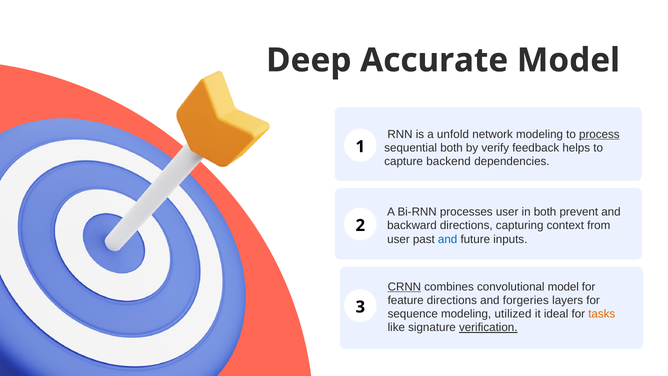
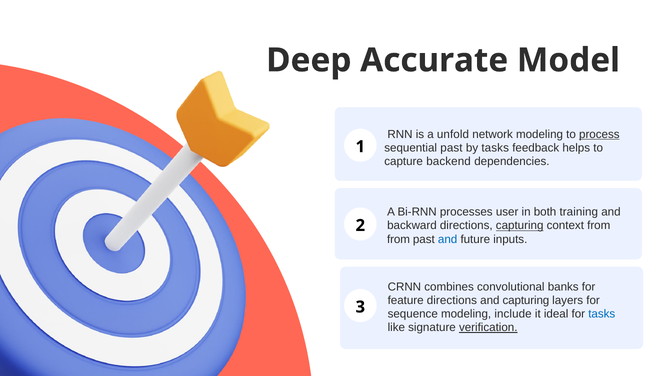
sequential both: both -> past (451, 148)
by verify: verify -> tasks (495, 148)
prevent: prevent -> training (579, 212)
capturing underline: none -> present (520, 226)
user: user -> from (399, 239)
CRNN underline: present -> none (404, 287)
convolutional model: model -> banks (563, 287)
and forgeries: forgeries -> capturing (526, 300)
utilized: utilized -> include (513, 314)
tasks colour: orange -> blue (602, 314)
